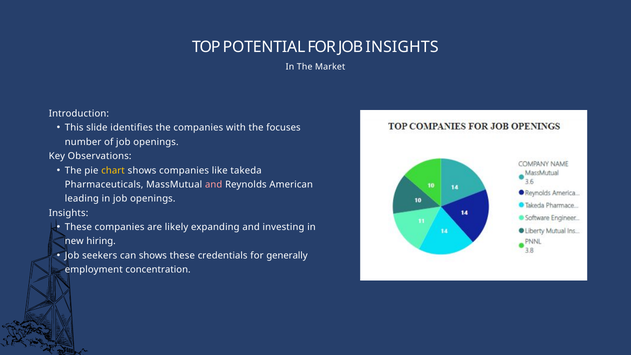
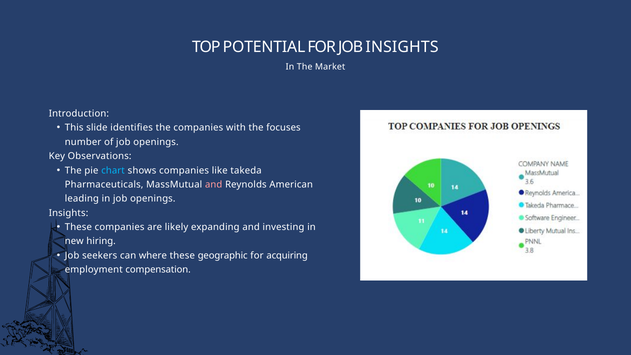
chart colour: yellow -> light blue (113, 170)
can shows: shows -> where (153, 256)
credentials: credentials -> geographic (223, 256)
generally: generally -> acquiring (287, 256)
concentration: concentration -> compensation (158, 270)
